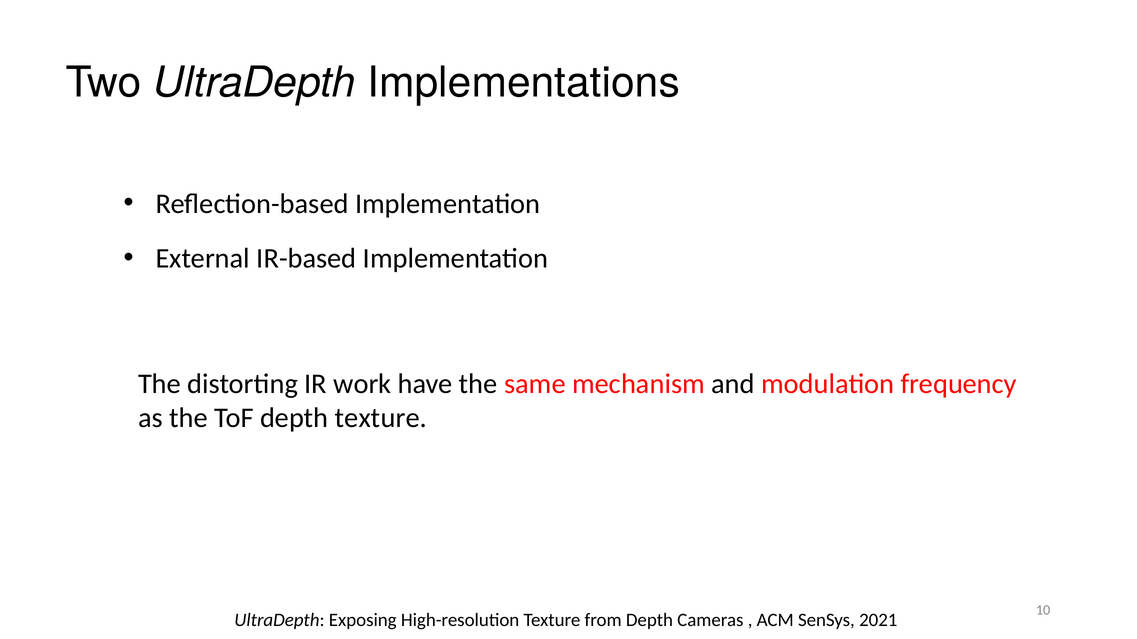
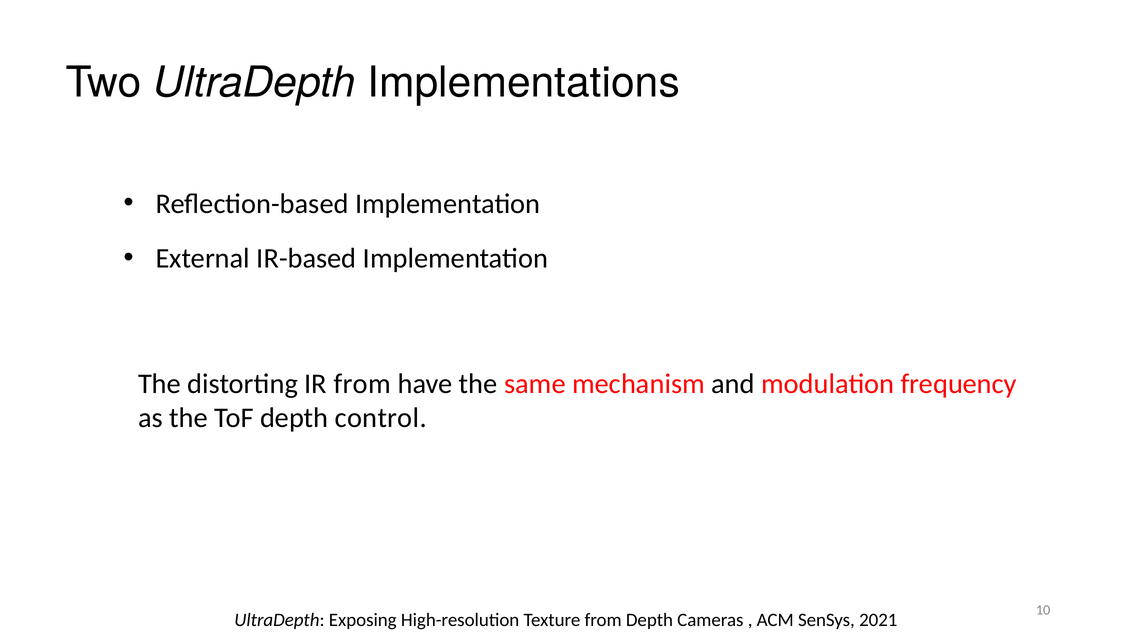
IR work: work -> from (362, 384)
depth texture: texture -> control (381, 418)
